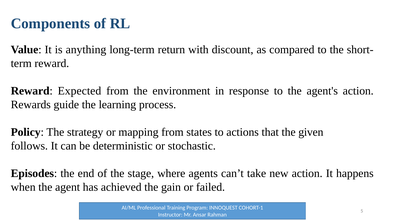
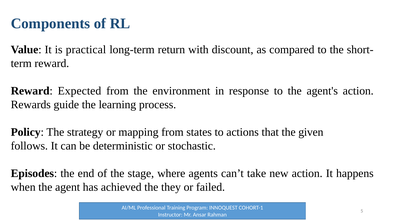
anything: anything -> practical (86, 50)
gain: gain -> they (171, 187)
